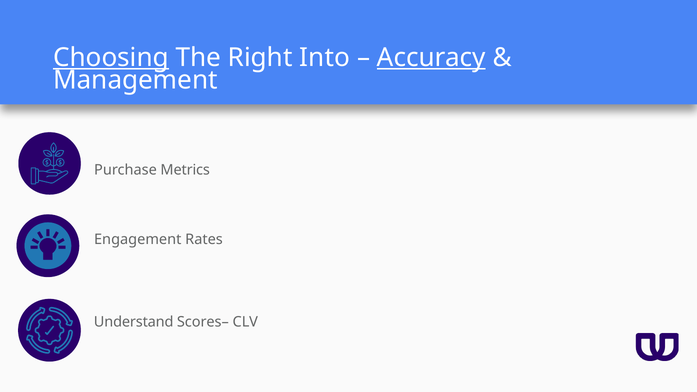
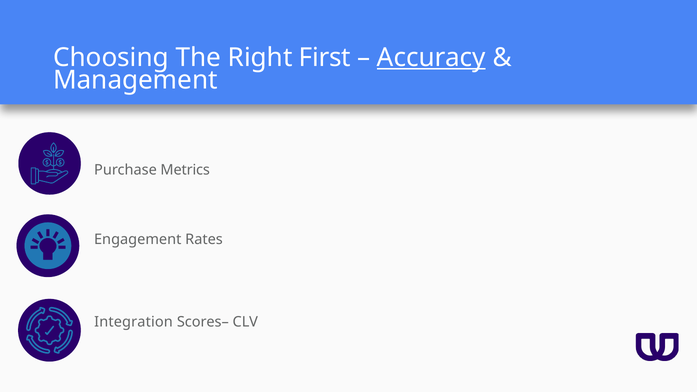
Choosing underline: present -> none (111, 58)
Into: Into -> First (325, 58)
Understand: Understand -> Integration (134, 322)
